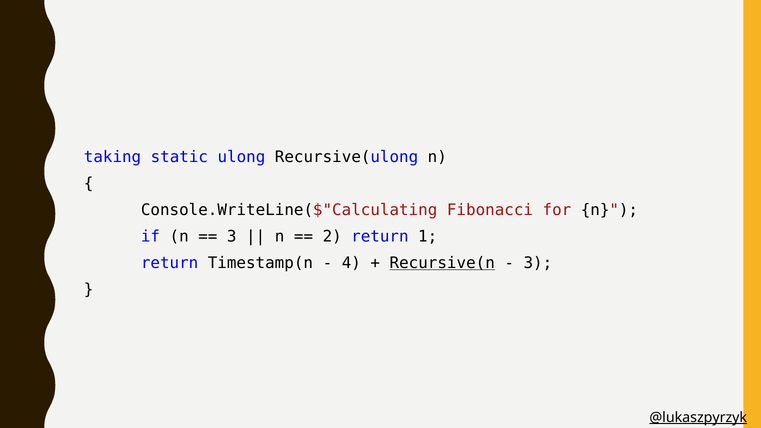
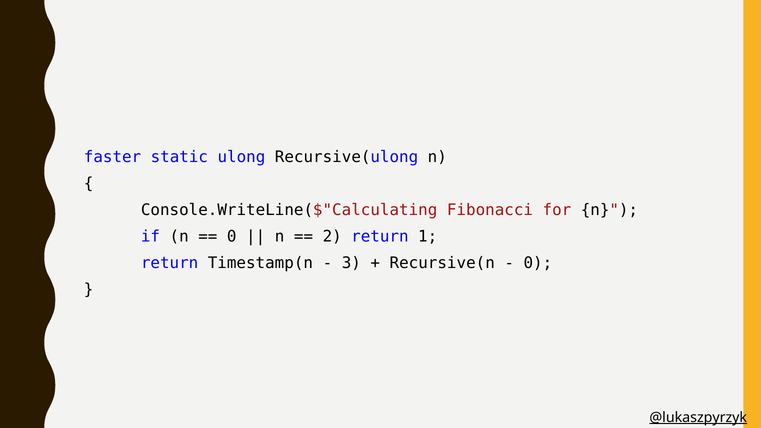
taking: taking -> faster (113, 157)
3: 3 -> 0 (232, 236)
4: 4 -> 3 (351, 263)
Recursive(n underline: present -> none (442, 263)
3: 3 -> 0 (538, 263)
